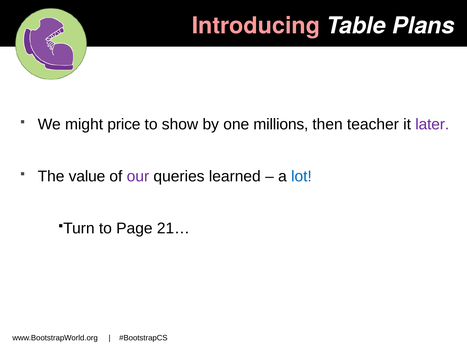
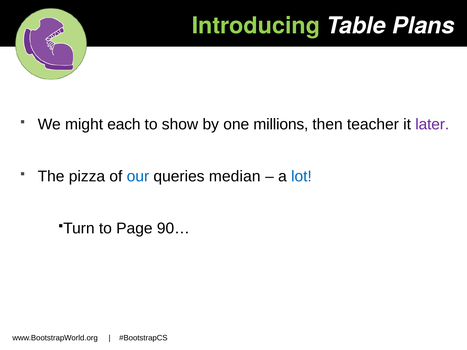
Introducing colour: pink -> light green (256, 26)
price: price -> each (124, 124)
value: value -> pizza (87, 176)
our colour: purple -> blue (138, 176)
learned: learned -> median (235, 176)
21…: 21… -> 90… (173, 229)
